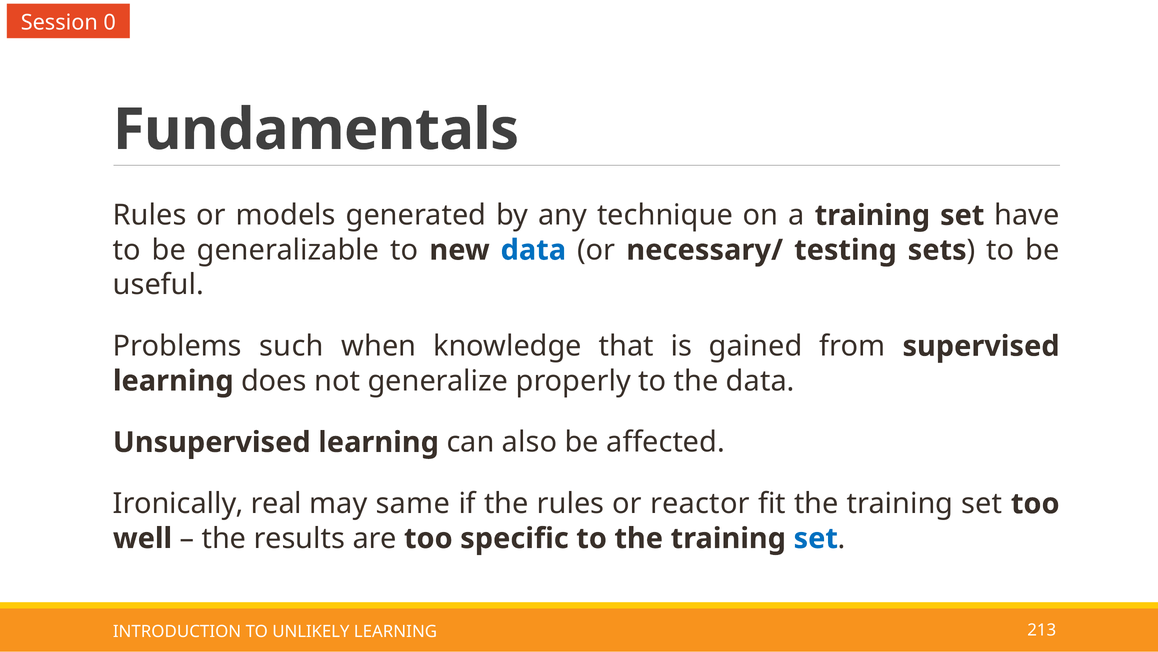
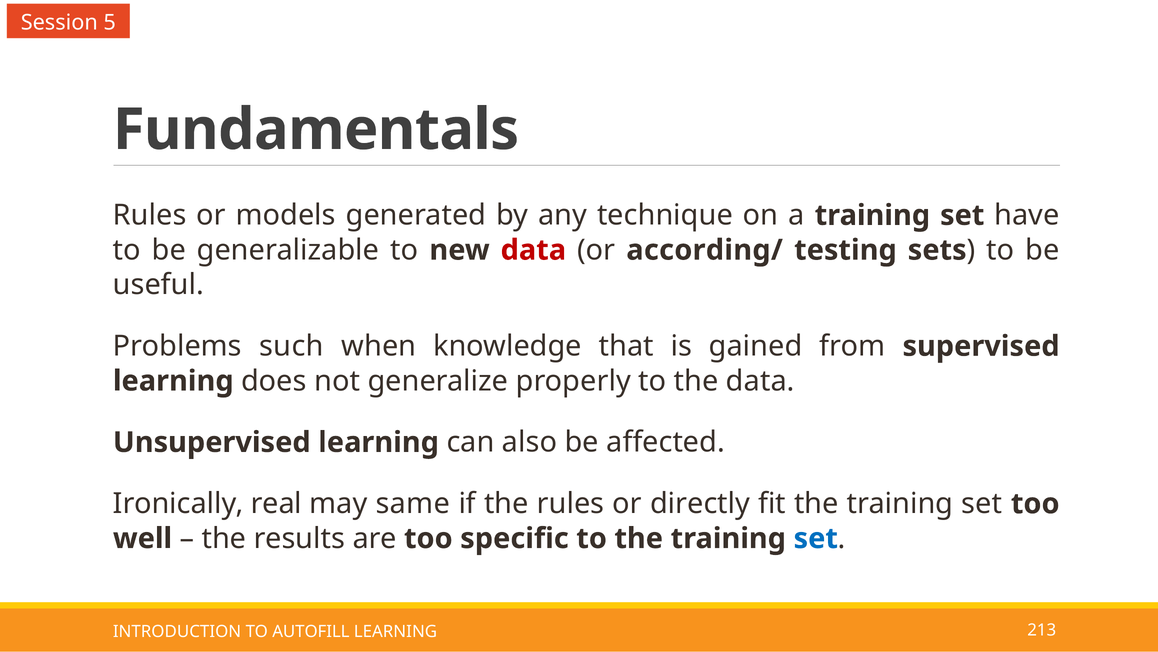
0: 0 -> 5 (110, 22)
data colour: blue -> red (533, 250)
necessary/: necessary/ -> according/ (705, 250)
reactor: reactor -> directly (700, 503)
UNLIKELY: UNLIKELY -> AUTOFILL (311, 631)
